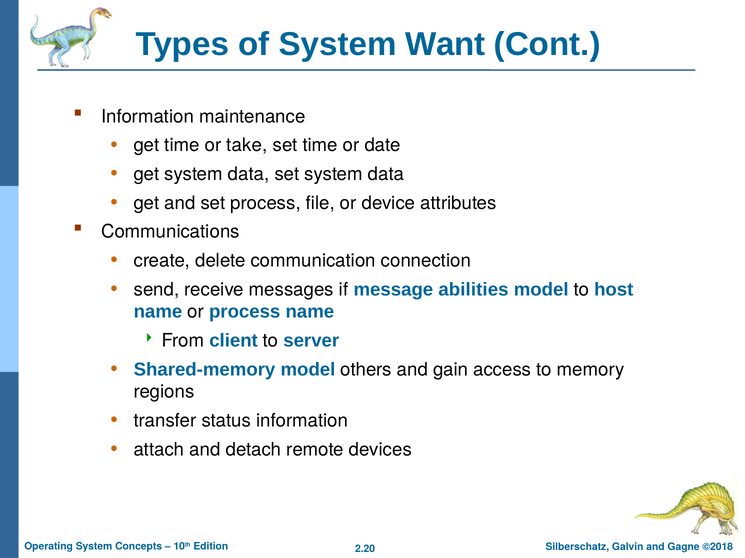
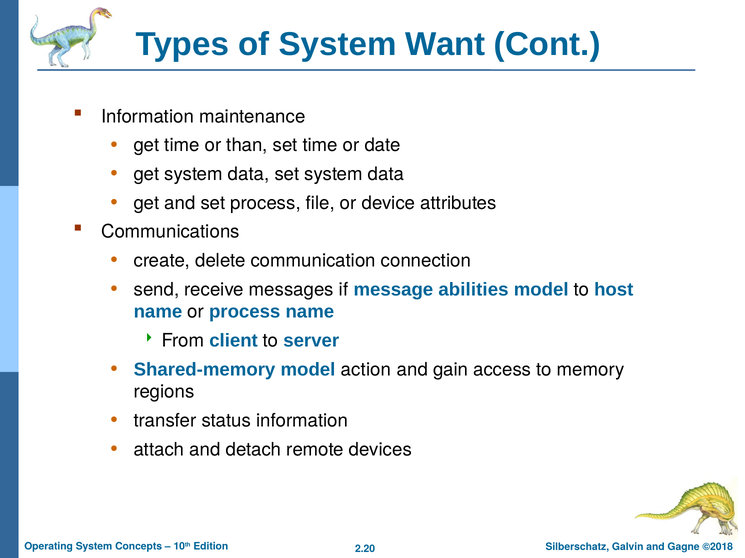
take: take -> than (247, 146)
others: others -> action (366, 370)
